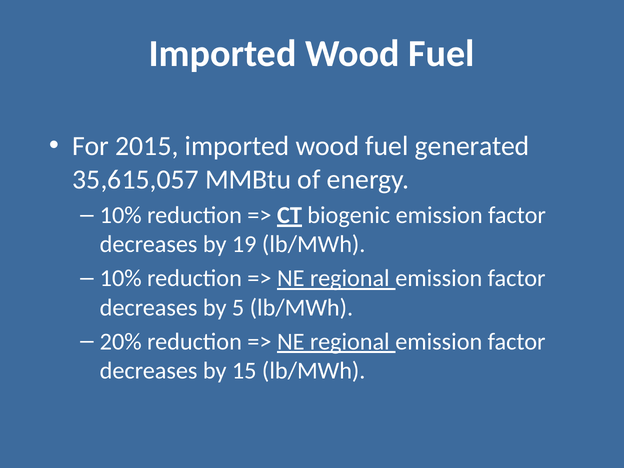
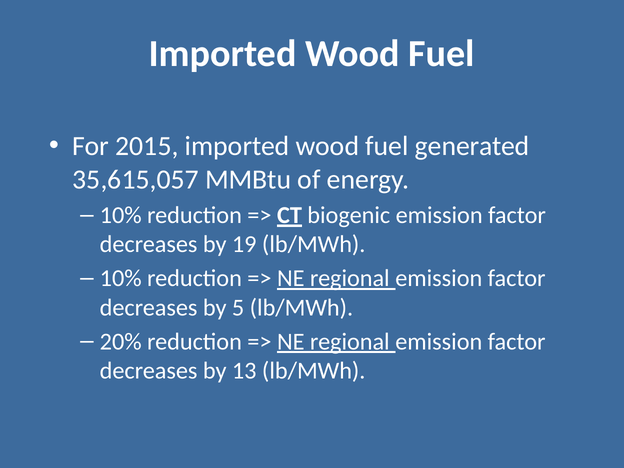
15: 15 -> 13 (244, 371)
